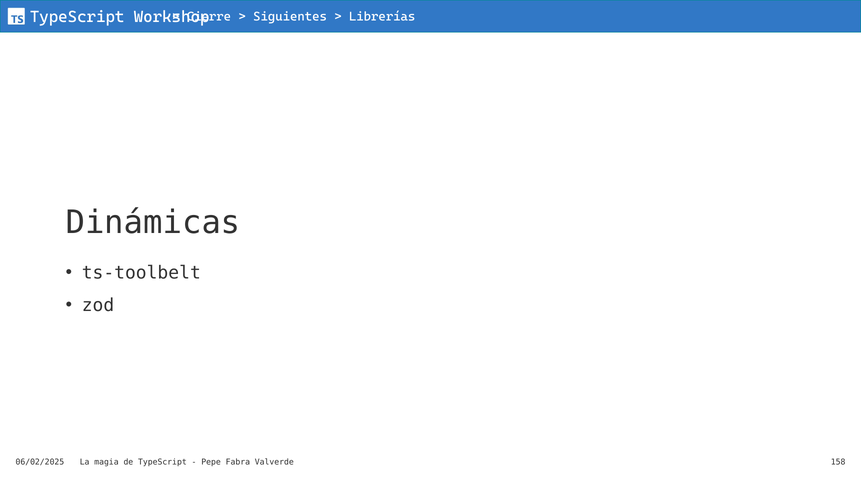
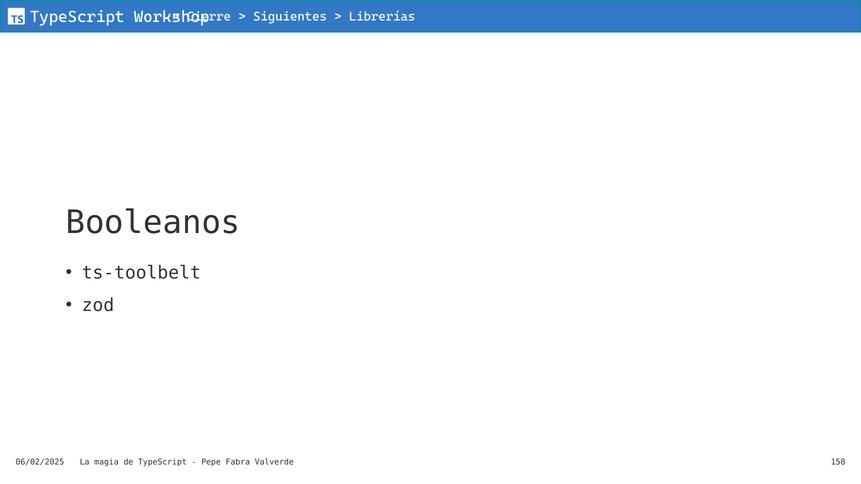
Dinámicas: Dinámicas -> Booleanos (153, 223)
